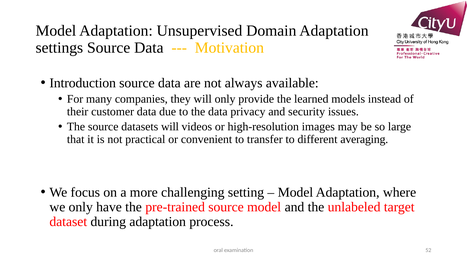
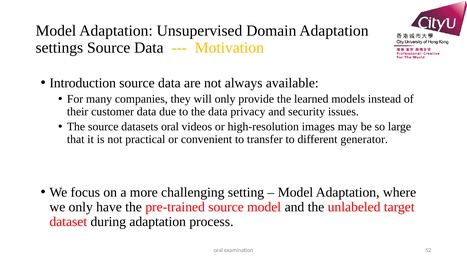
datasets will: will -> oral (170, 127)
averaging: averaging -> generator (364, 140)
